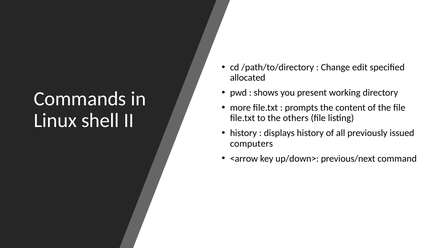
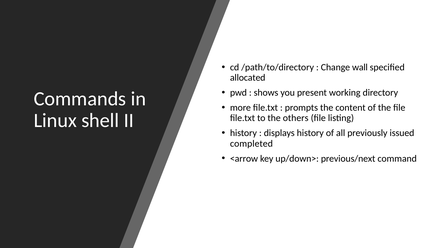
edit: edit -> wall (360, 67)
computers: computers -> completed (251, 144)
